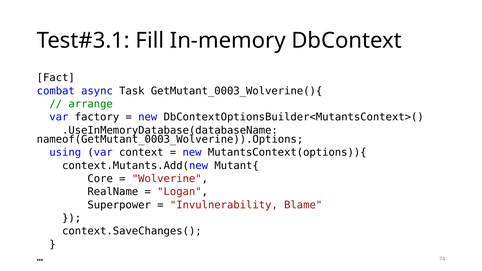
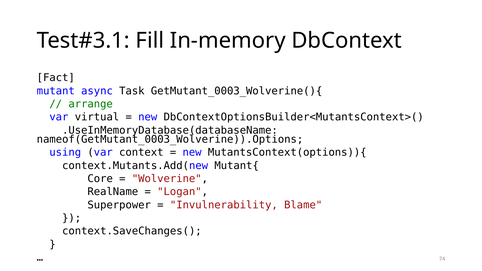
combat: combat -> mutant (56, 91)
factory: factory -> virtual (97, 117)
